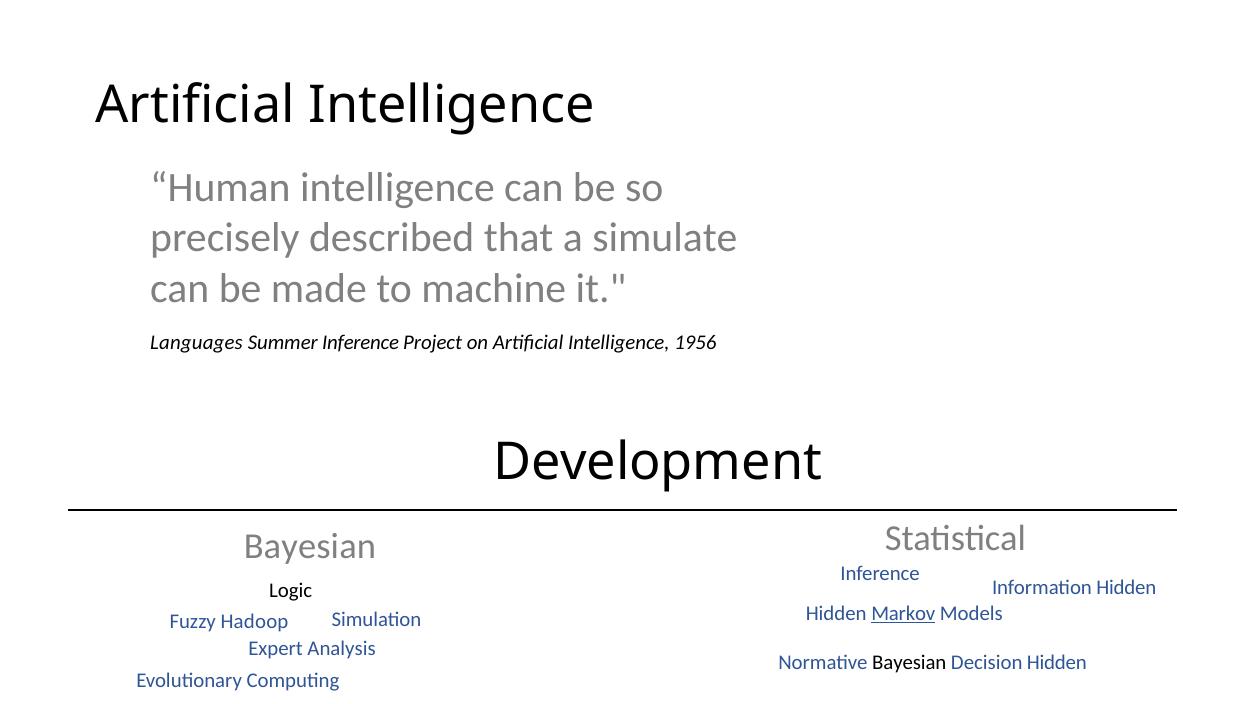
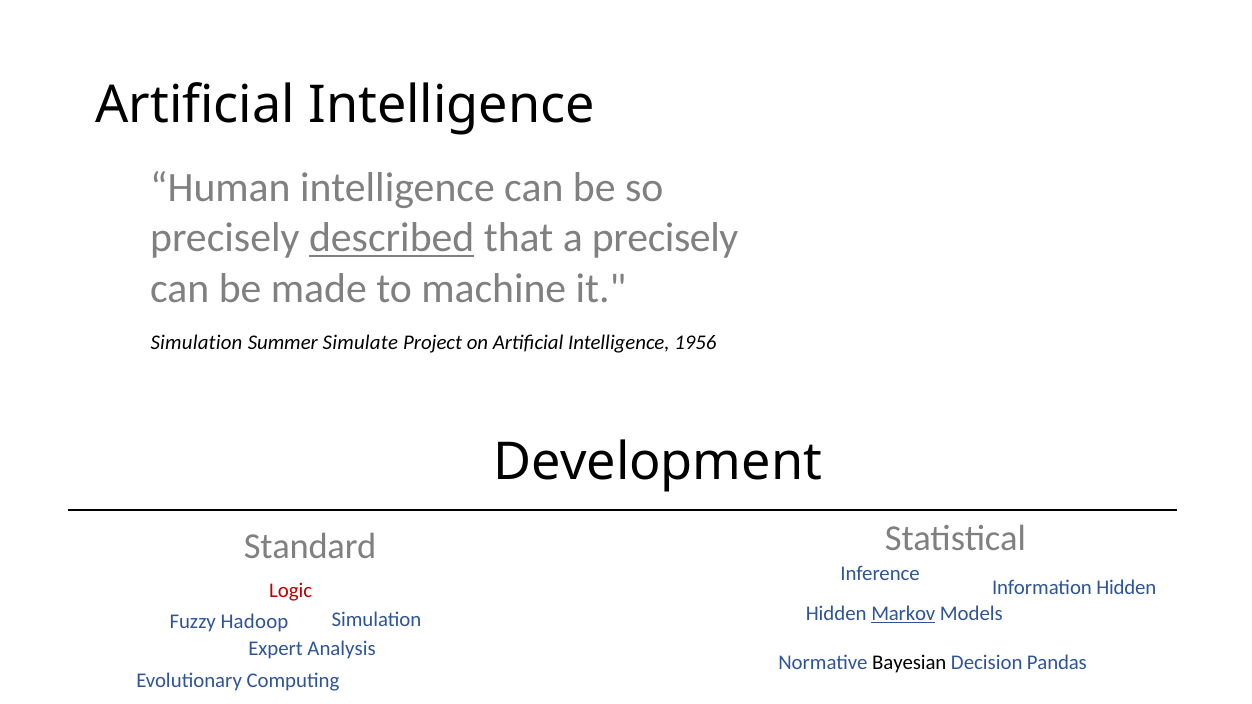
described underline: none -> present (392, 238)
a simulate: simulate -> precisely (665, 238)
Languages: Languages -> Simulation (197, 343)
Summer Inference: Inference -> Simulate (360, 343)
Bayesian: Bayesian -> Standard (310, 547)
Logic colour: black -> red (291, 591)
Decision Hidden: Hidden -> Pandas (1057, 663)
